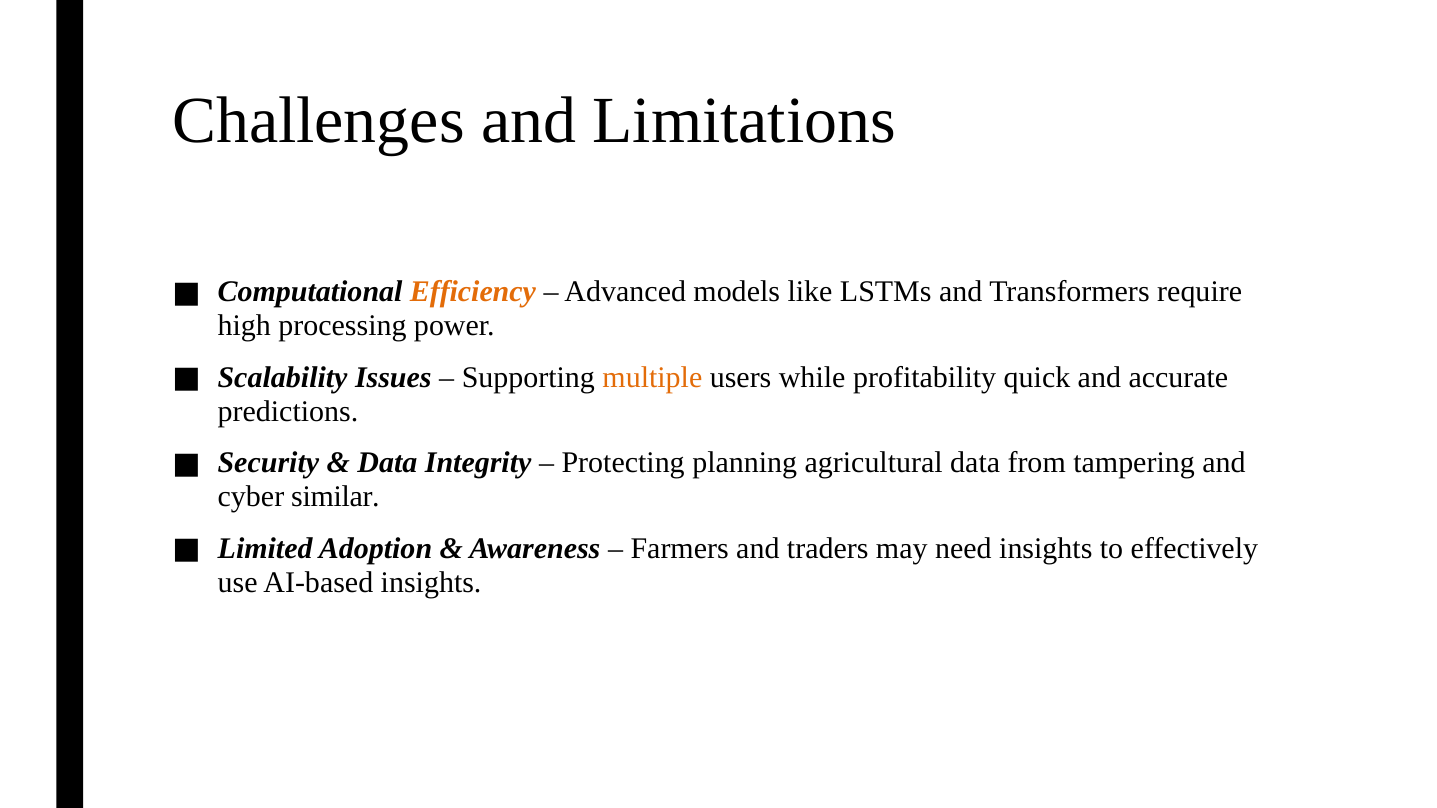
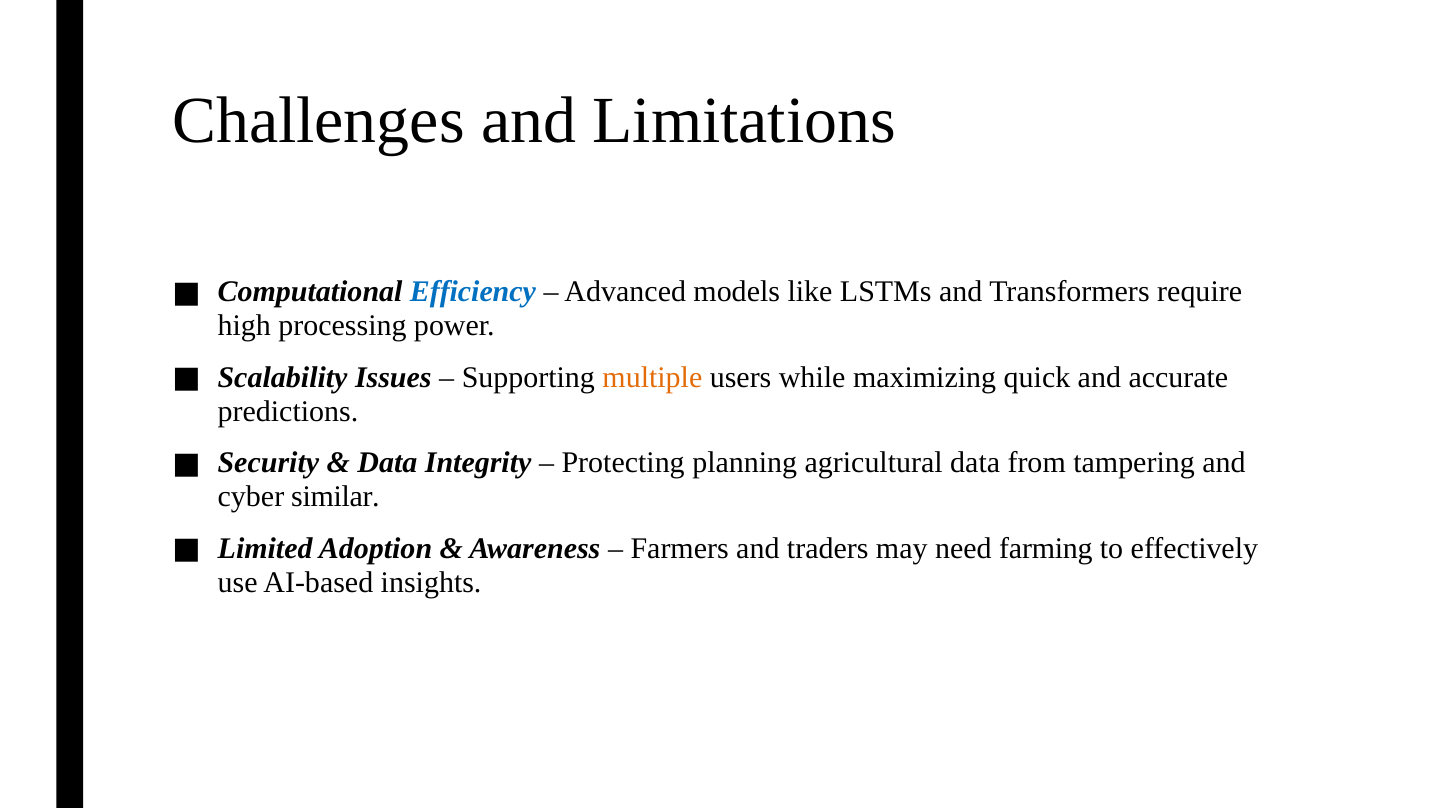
Efficiency colour: orange -> blue (473, 292)
profitability: profitability -> maximizing (925, 378)
need insights: insights -> farming (1046, 549)
